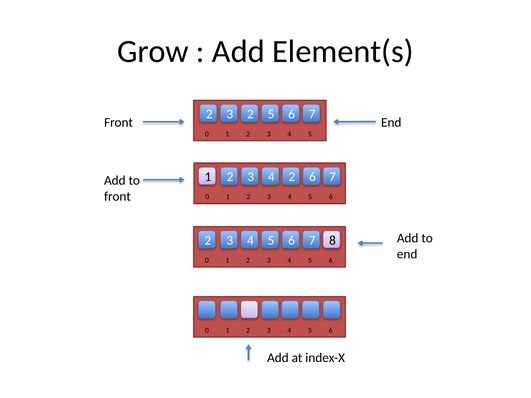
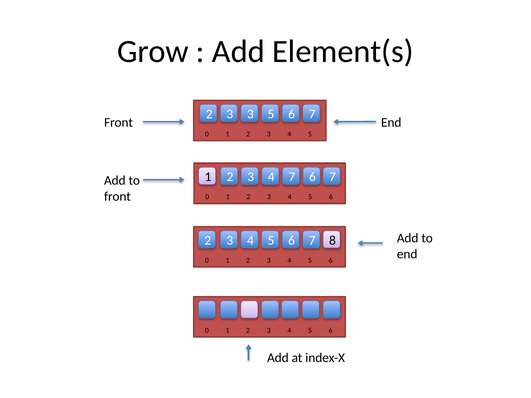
3 2: 2 -> 3 (250, 114)
4 2: 2 -> 7 (292, 177)
